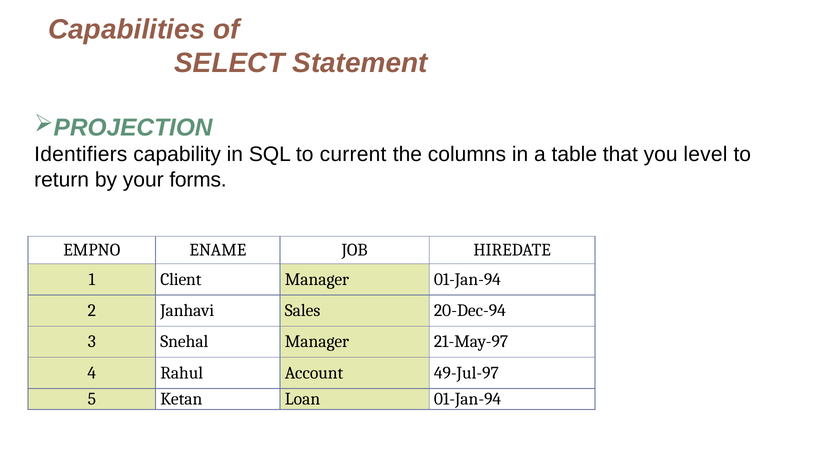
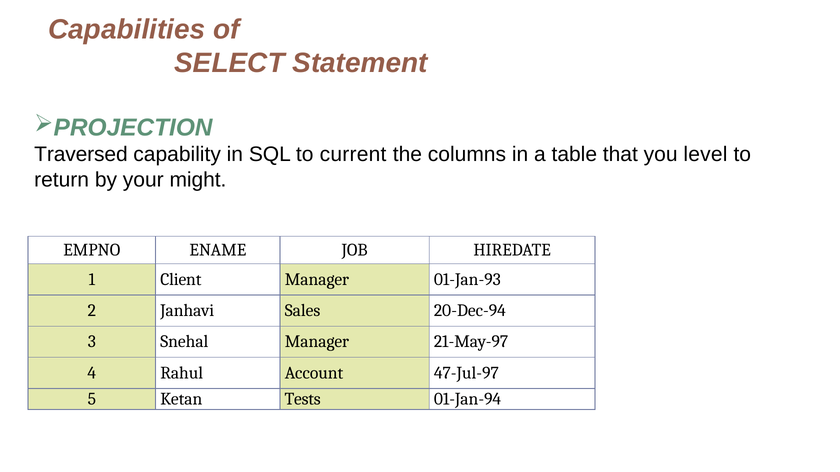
Identifiers: Identifiers -> Traversed (81, 155)
forms: forms -> might (198, 180)
Manager 01-Jan-94: 01-Jan-94 -> 01-Jan-93 (467, 280)
49-Jul-97: 49-Jul-97 -> 47-Jul-97 (466, 373)
Loan: Loan -> Tests (303, 399)
